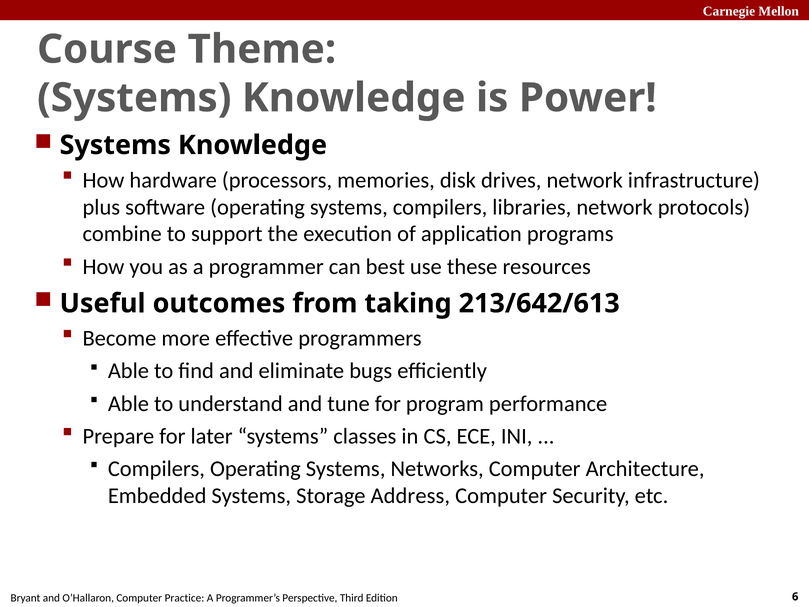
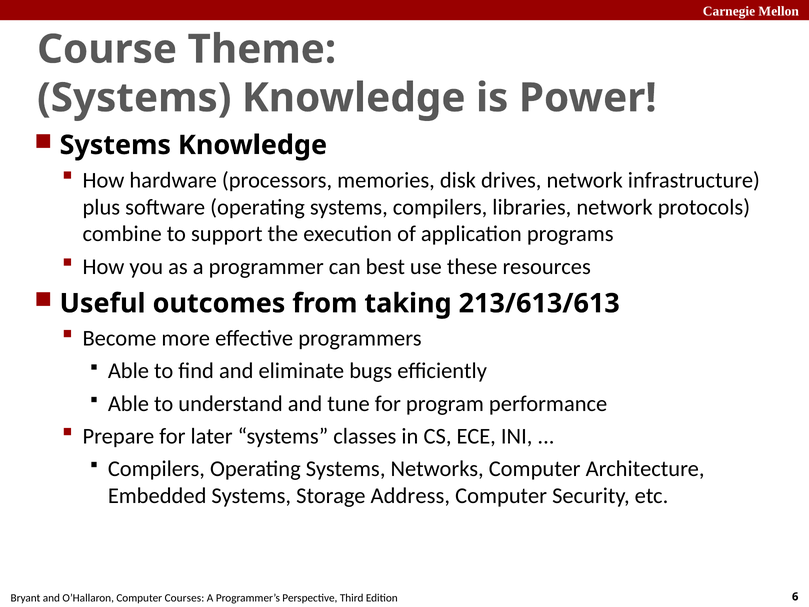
213/642/613: 213/642/613 -> 213/613/613 (539, 303)
Practice: Practice -> Courses (184, 598)
